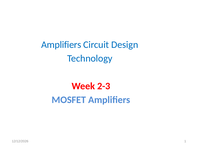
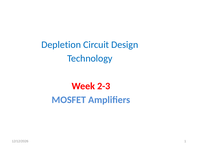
Amplifiers: Amplifiers -> Depletion (61, 45)
